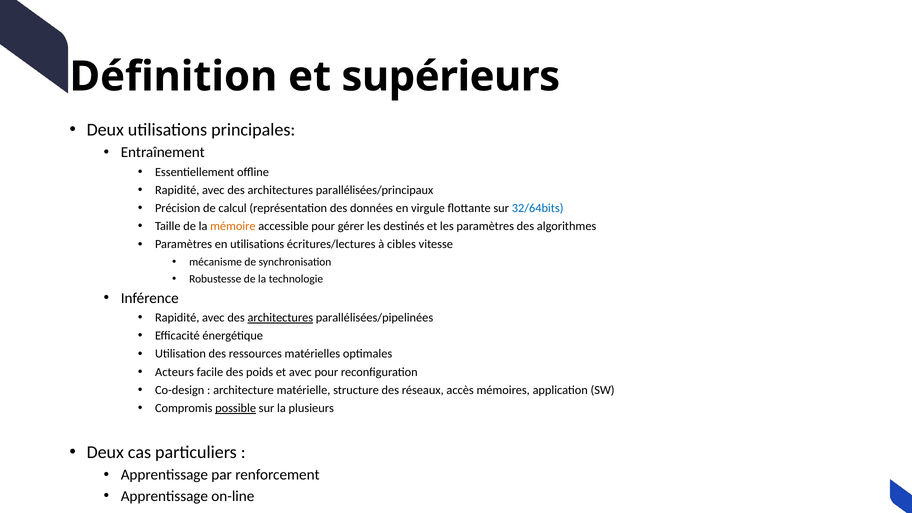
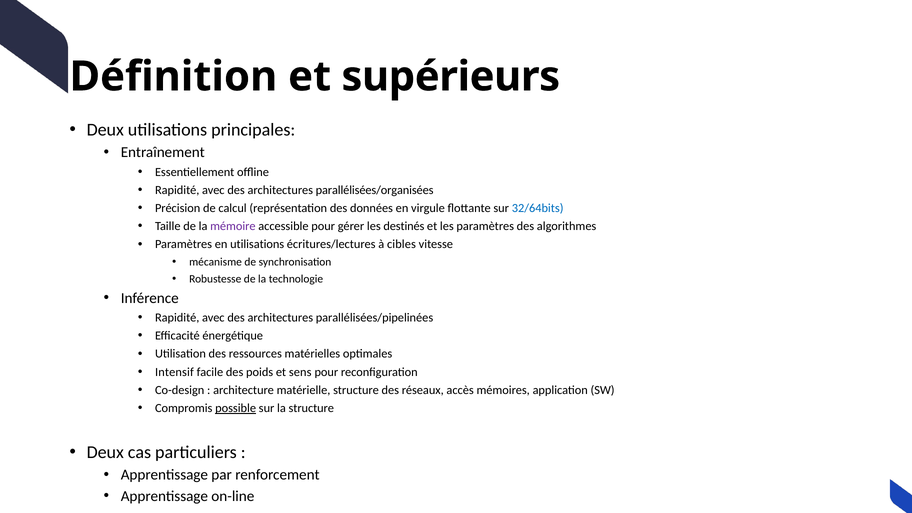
parallélisées/principaux: parallélisées/principaux -> parallélisées/organisées (375, 190)
mémoire colour: orange -> purple (233, 226)
architectures underline: present -> none (280, 318)
Acteurs: Acteurs -> Intensif (174, 372)
et avec: avec -> sens (300, 372)
la plusieurs: plusieurs -> structure (311, 408)
